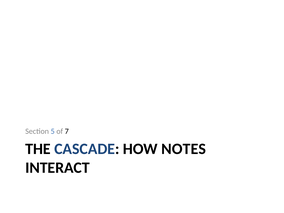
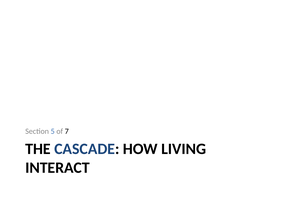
NOTES: NOTES -> LIVING (184, 149)
